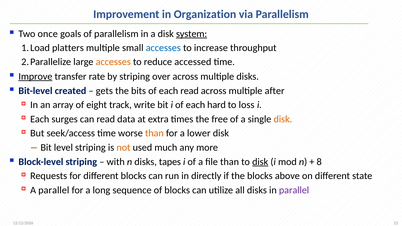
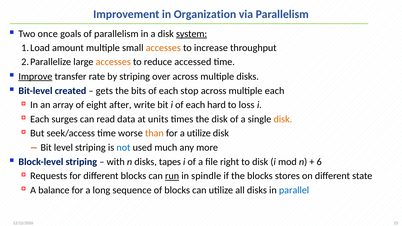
platters: platters -> amount (68, 48)
accesses colour: blue -> orange (163, 48)
each read: read -> stop (189, 91)
multiple after: after -> each (275, 91)
track: track -> after (120, 105)
extra: extra -> units (158, 119)
the free: free -> disk (220, 119)
a lower: lower -> utilize (199, 133)
not colour: orange -> blue (123, 147)
file than: than -> right (230, 162)
disk underline: present -> none (260, 162)
8: 8 -> 6 (319, 162)
run underline: none -> present (172, 176)
directly: directly -> spindle (206, 176)
above: above -> stores (287, 176)
A parallel: parallel -> balance (54, 190)
parallel colour: purple -> blue (294, 190)
